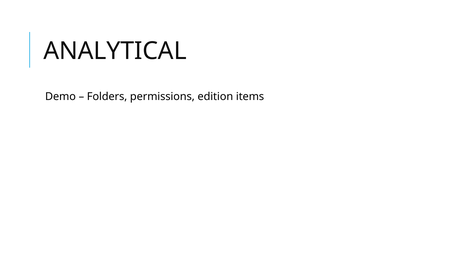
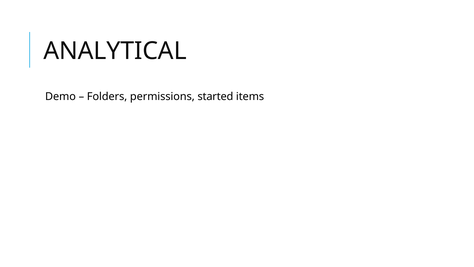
edition: edition -> started (215, 96)
